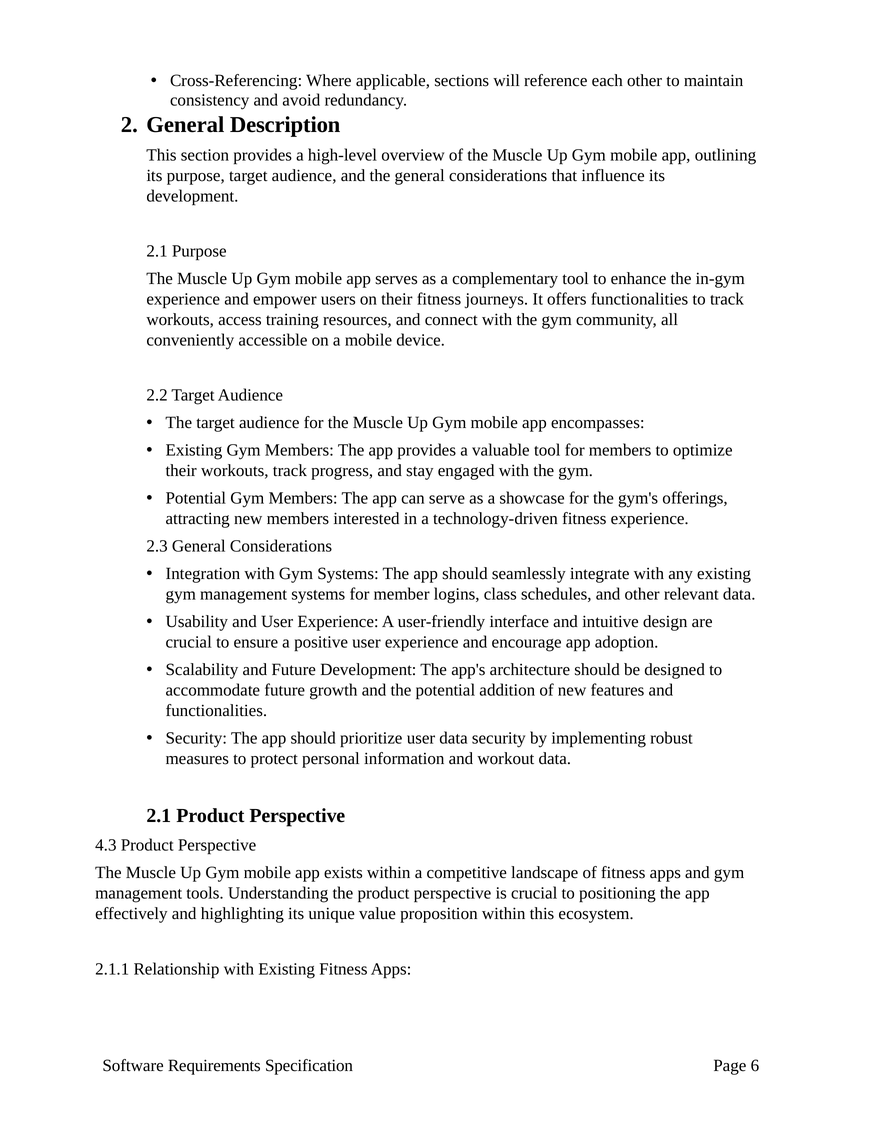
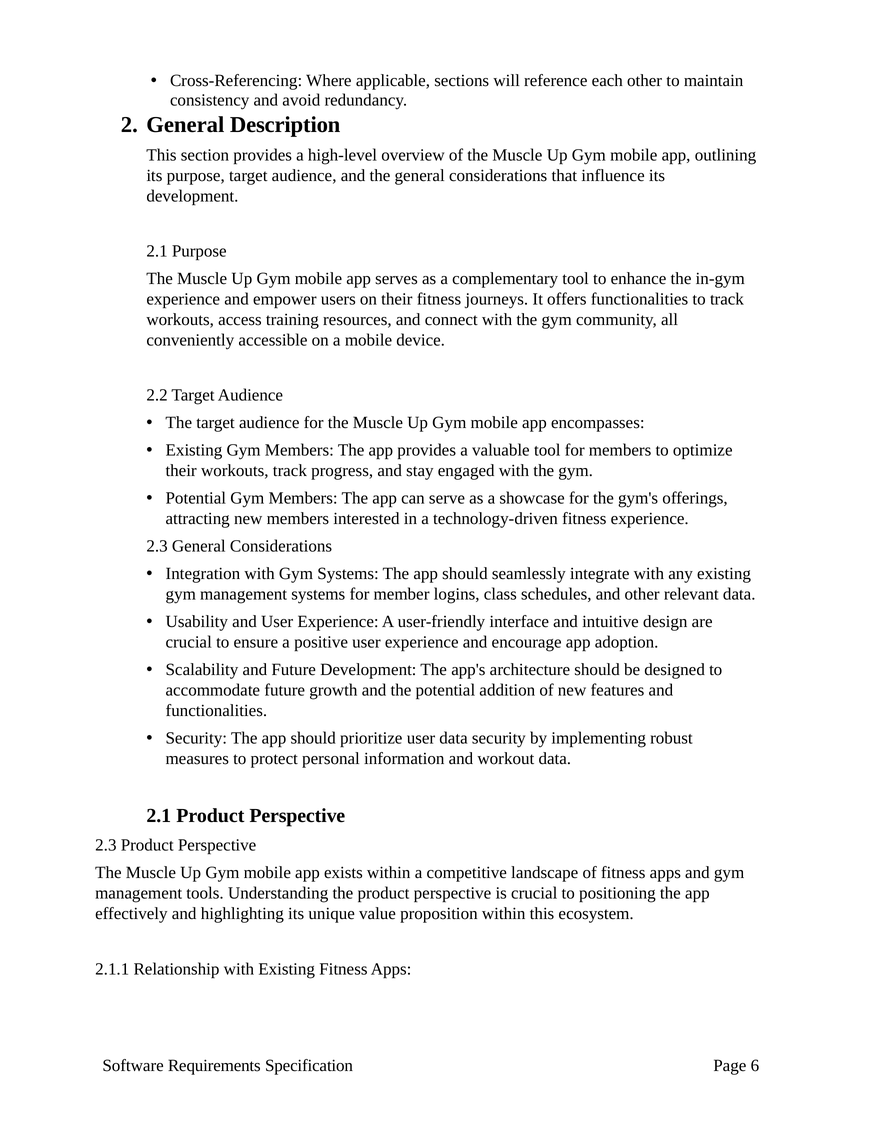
4.3: 4.3 -> 2.3 (106, 845)
